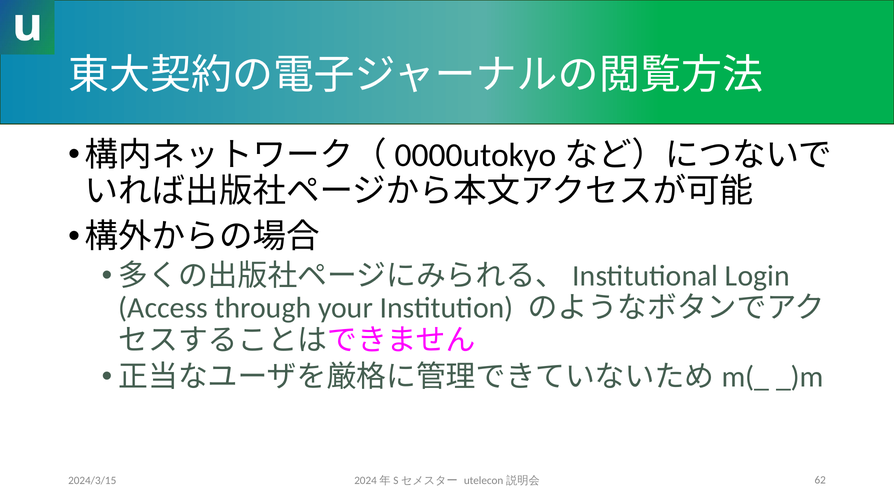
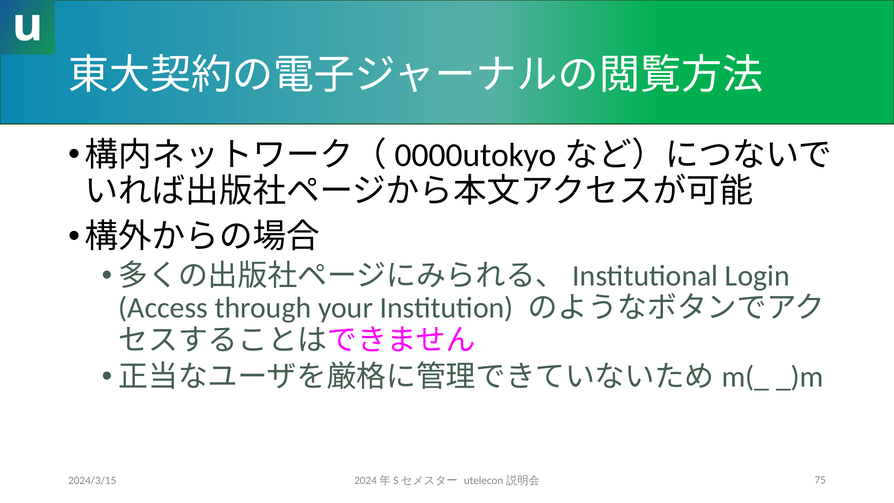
62: 62 -> 75 (820, 480)
